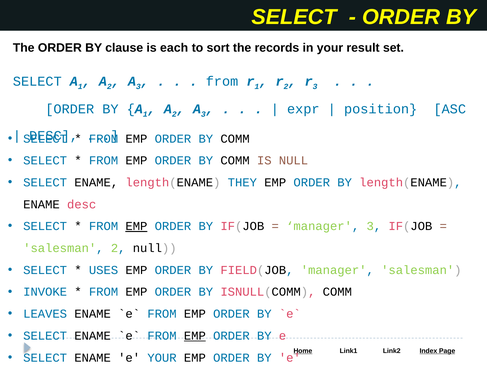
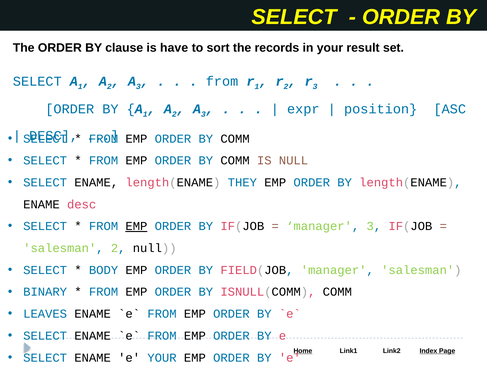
each: each -> have (174, 48)
USES: USES -> BODY (104, 270)
INVOKE: INVOKE -> BINARY (45, 292)
EMP underline: present -> none (195, 336)
